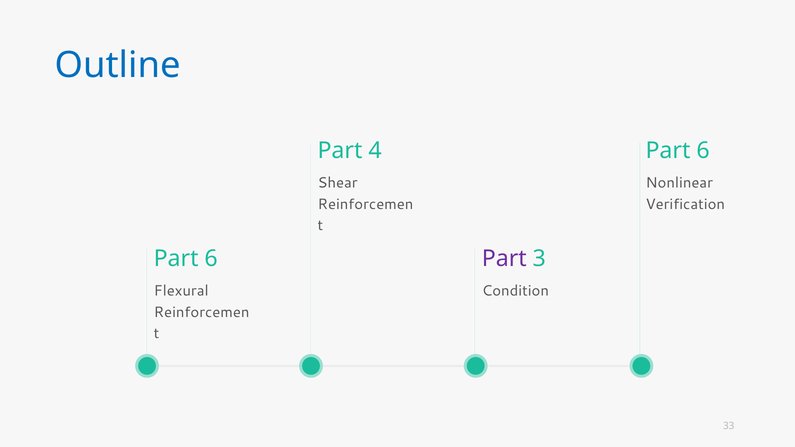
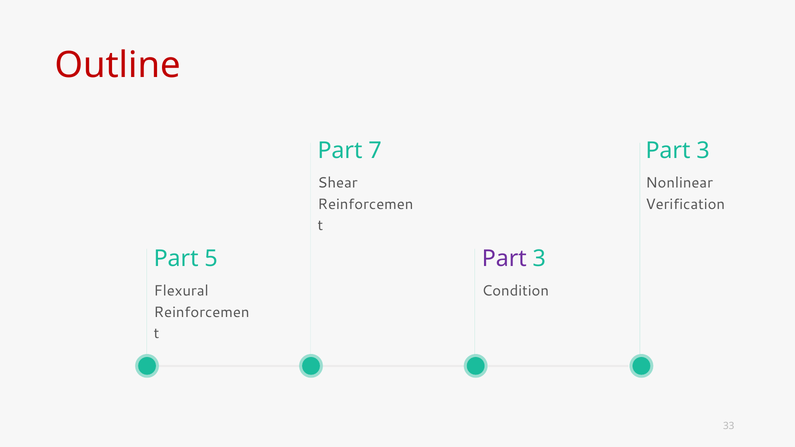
Outline colour: blue -> red (118, 65)
4: 4 -> 7 (375, 151)
6: 6 -> 3 (703, 151)
6: 6 -> 5 (211, 259)
